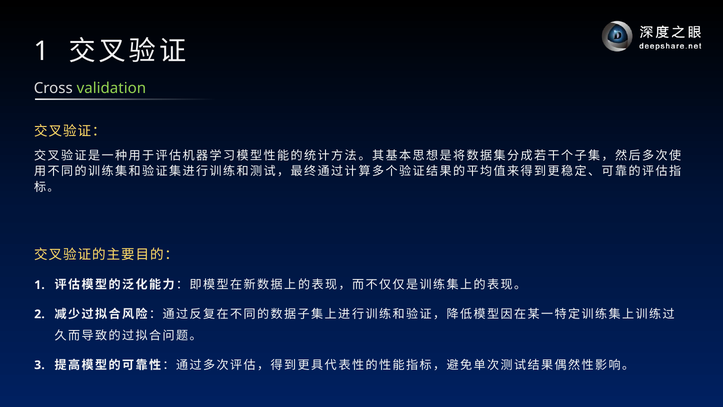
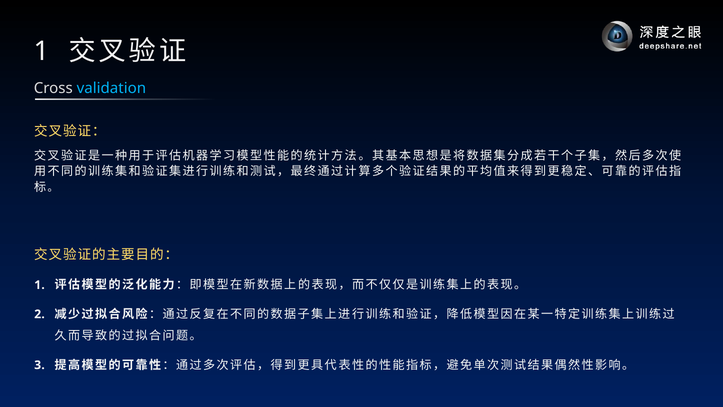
validation colour: light green -> light blue (111, 88)
